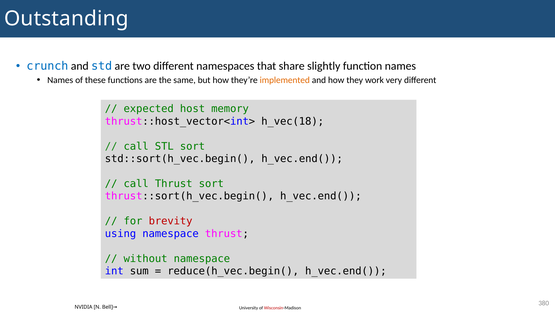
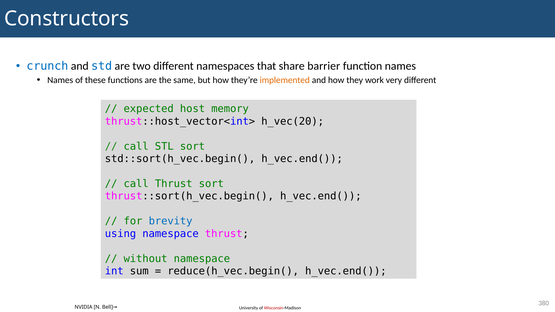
Outstanding: Outstanding -> Constructors (67, 19)
slightly: slightly -> barrier (324, 66)
h_vec(18: h_vec(18 -> h_vec(20 (293, 121)
brevity colour: red -> blue (171, 221)
